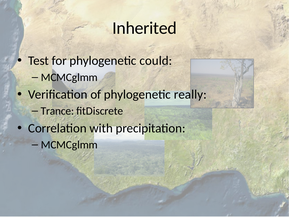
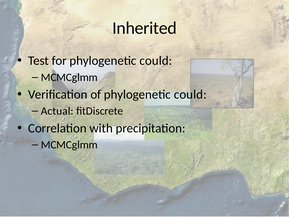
of phylogenetic really: really -> could (190, 94)
Trance: Trance -> Actual (57, 111)
